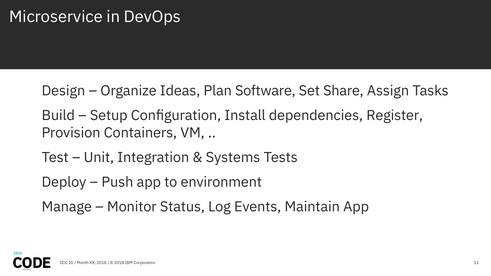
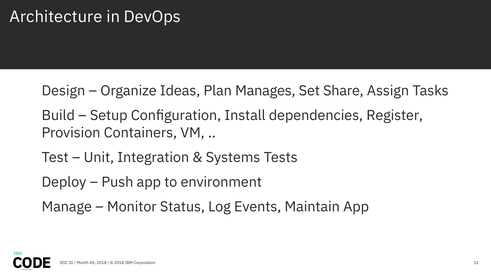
Microservice: Microservice -> Architecture (56, 17)
Software: Software -> Manages (265, 91)
